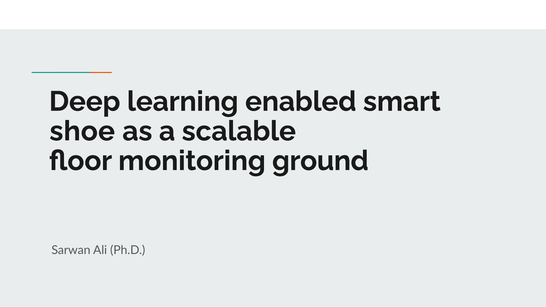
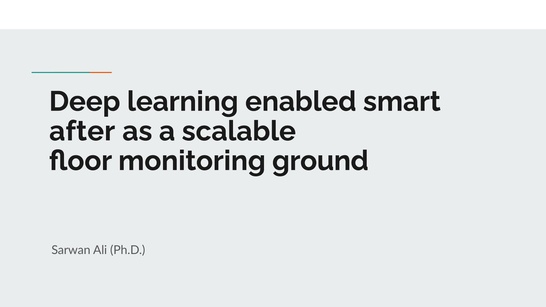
shoe: shoe -> after (82, 131)
